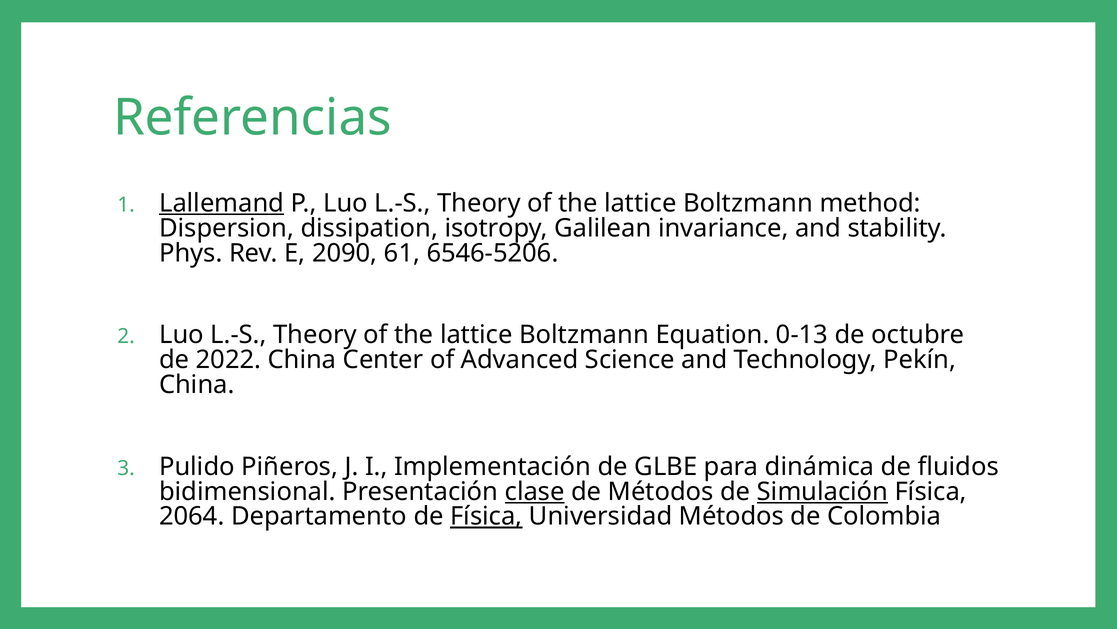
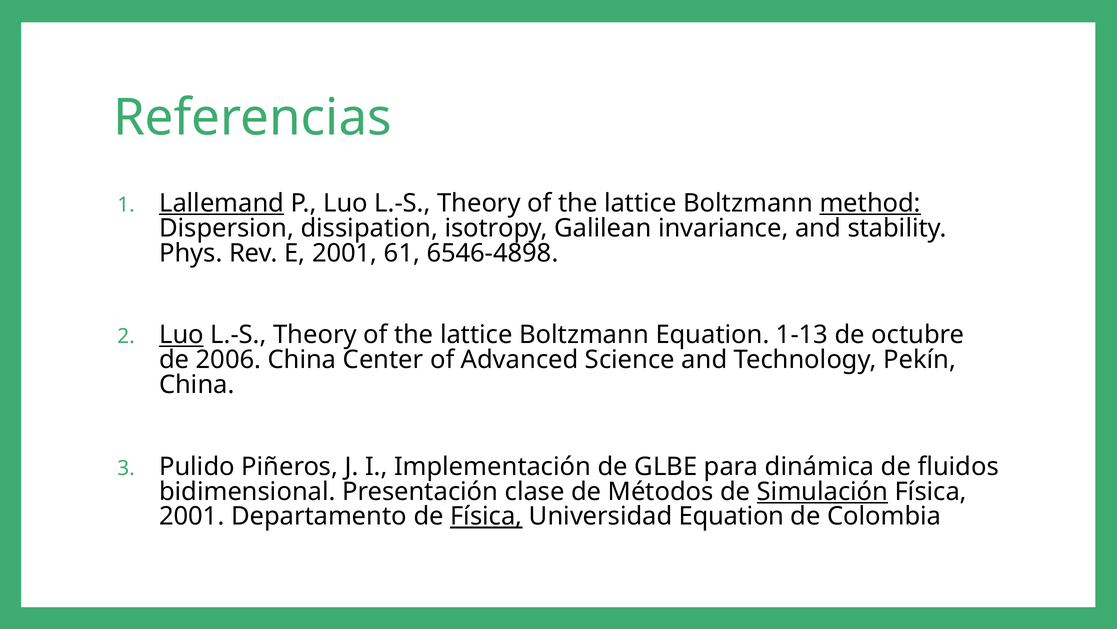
method underline: none -> present (870, 203)
E 2090: 2090 -> 2001 (345, 253)
6546-5206: 6546-5206 -> 6546-4898 (492, 253)
Luo underline: none -> present (181, 335)
0-13: 0-13 -> 1-13 (802, 335)
2022: 2022 -> 2006 (229, 360)
clase underline: present -> none (535, 491)
2064: 2064 -> 2001 (192, 516)
Universidad Métodos: Métodos -> Equation (731, 516)
